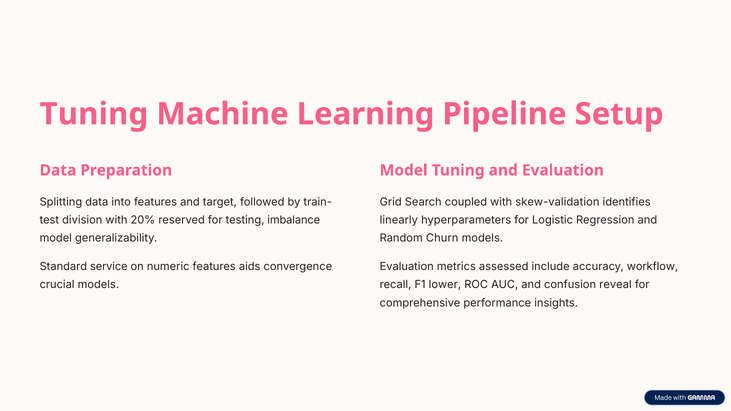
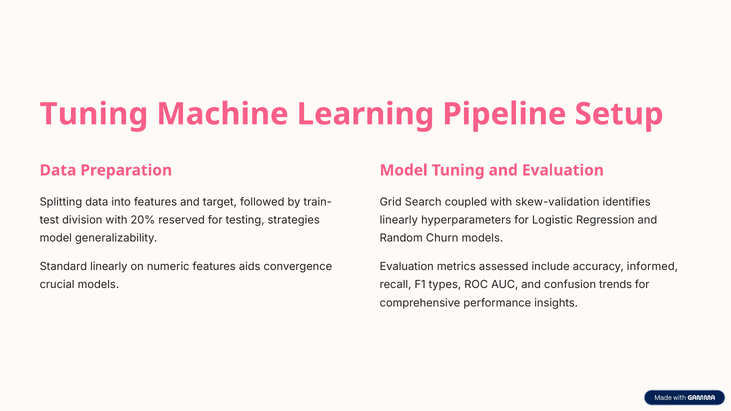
imbalance: imbalance -> strategies (294, 220)
Standard service: service -> linearly (109, 267)
workflow: workflow -> informed (652, 267)
lower: lower -> types (445, 285)
reveal: reveal -> trends (616, 285)
